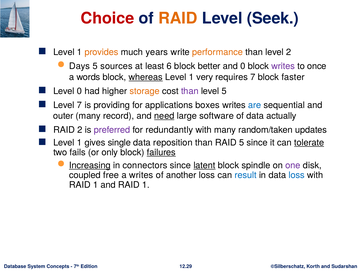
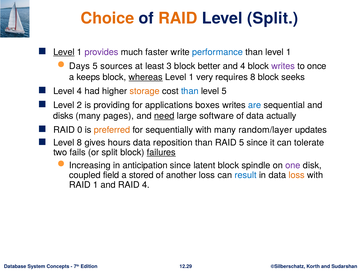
Choice colour: red -> orange (107, 18)
Level Seek: Seek -> Split (273, 18)
Level underline: none -> present (64, 52)
provides colour: orange -> purple (101, 52)
years: years -> faster (157, 52)
performance colour: orange -> blue (217, 52)
than level 2: 2 -> 1 (289, 52)
6: 6 -> 3 (169, 66)
and 0: 0 -> 4 (243, 66)
words: words -> keeps (88, 77)
requires 7: 7 -> 8 (253, 77)
faster: faster -> seeks (293, 77)
Level 0: 0 -> 4 (79, 91)
than colour: purple -> blue (190, 91)
Level 7: 7 -> 2 (79, 105)
outer: outer -> disks (63, 116)
record: record -> pages (119, 116)
RAID 2: 2 -> 0 (80, 130)
preferred colour: purple -> orange (112, 130)
redundantly: redundantly -> sequentially (169, 130)
random/taken: random/taken -> random/layer (265, 130)
1: 1 -> 8 (79, 143)
single: single -> hours (119, 143)
tolerate underline: present -> none (309, 143)
or only: only -> split (110, 152)
Increasing underline: present -> none (90, 165)
connectors: connectors -> anticipation (145, 165)
latent underline: present -> none (204, 165)
free: free -> field (111, 175)
a writes: writes -> stored (141, 175)
loss colour: blue -> orange (297, 175)
and RAID 1: 1 -> 4 (146, 185)
